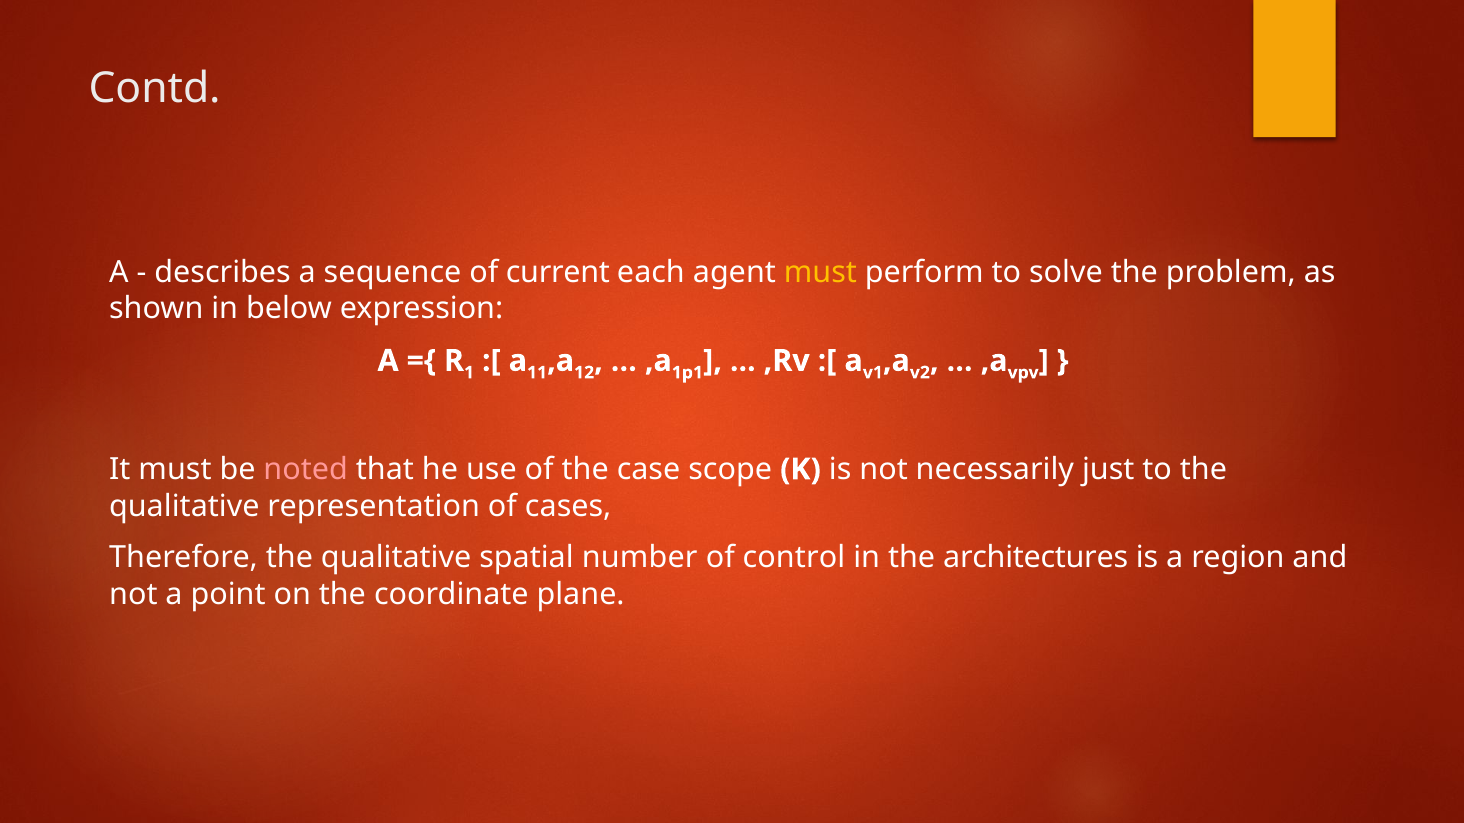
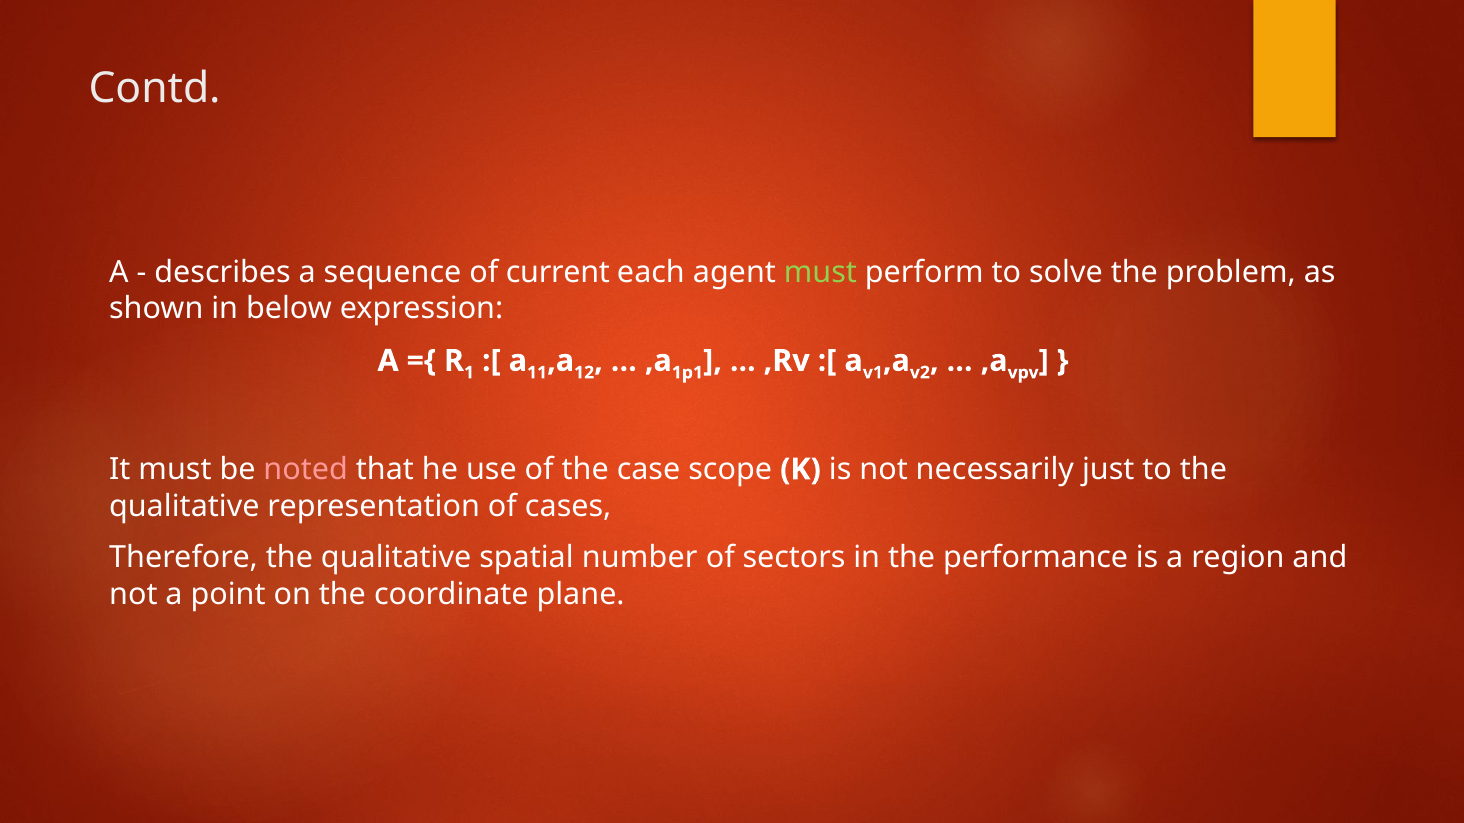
must colour: yellow -> light green (820, 272)
control: control -> sectors (794, 558)
architectures: architectures -> performance (1036, 558)
